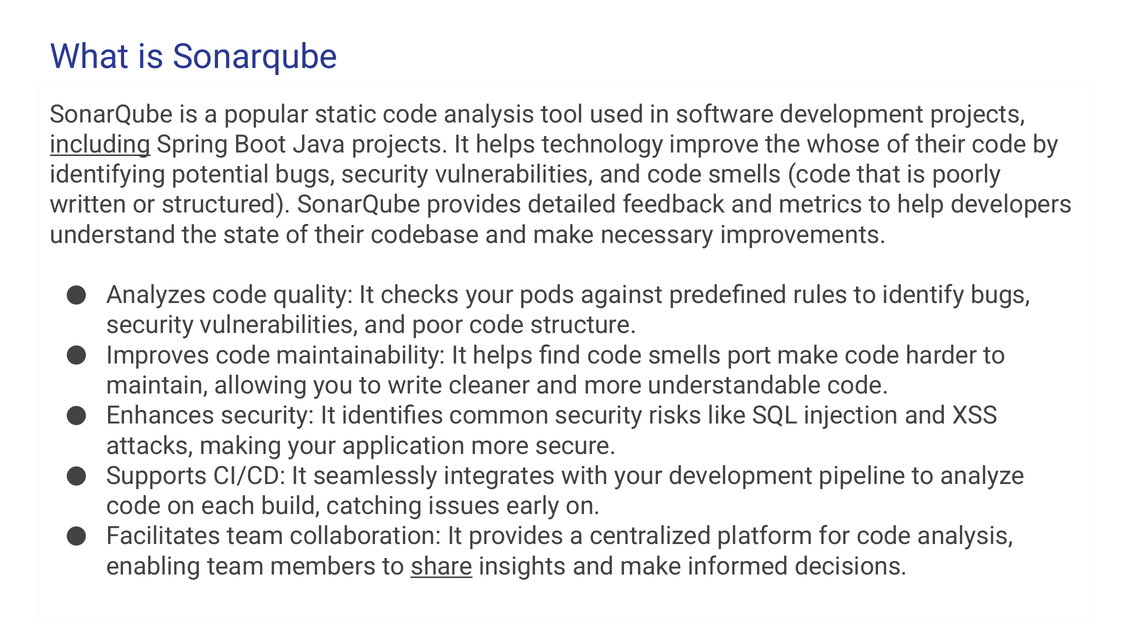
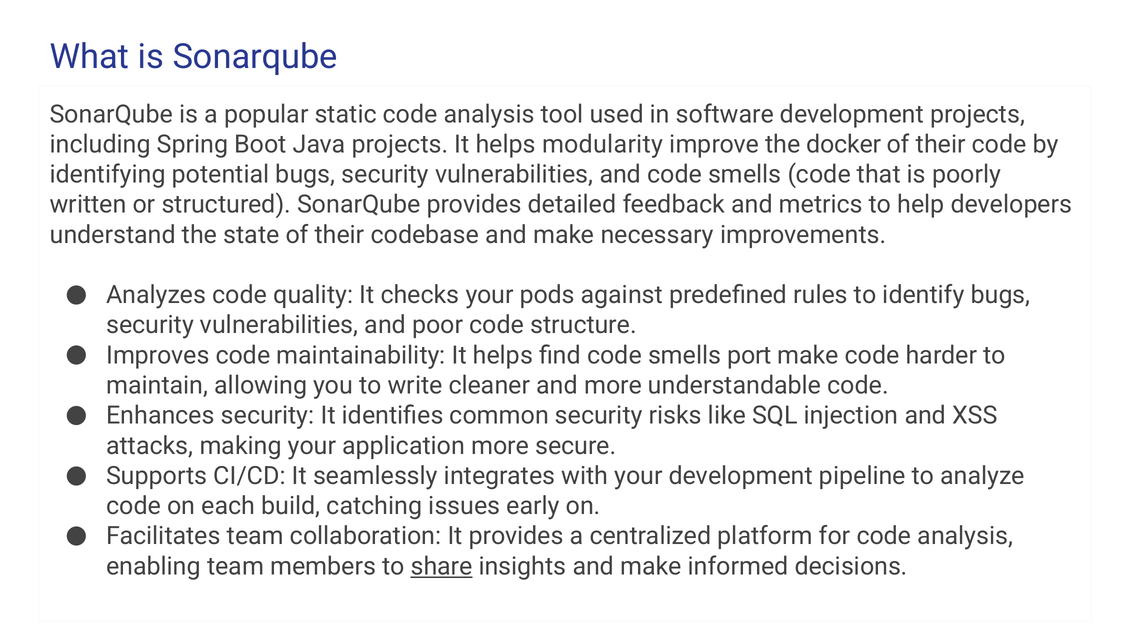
including underline: present -> none (100, 144)
technology: technology -> modularity (603, 144)
whose: whose -> docker (844, 144)
